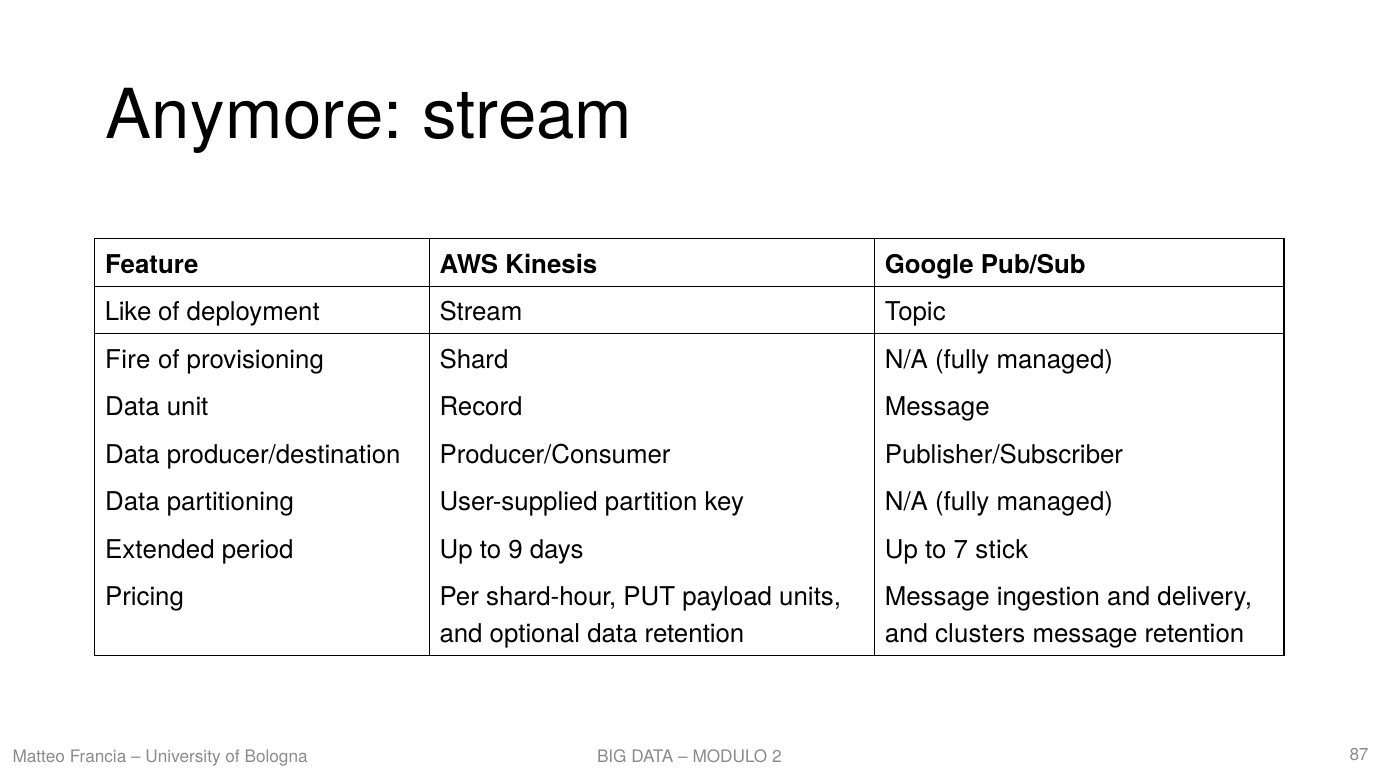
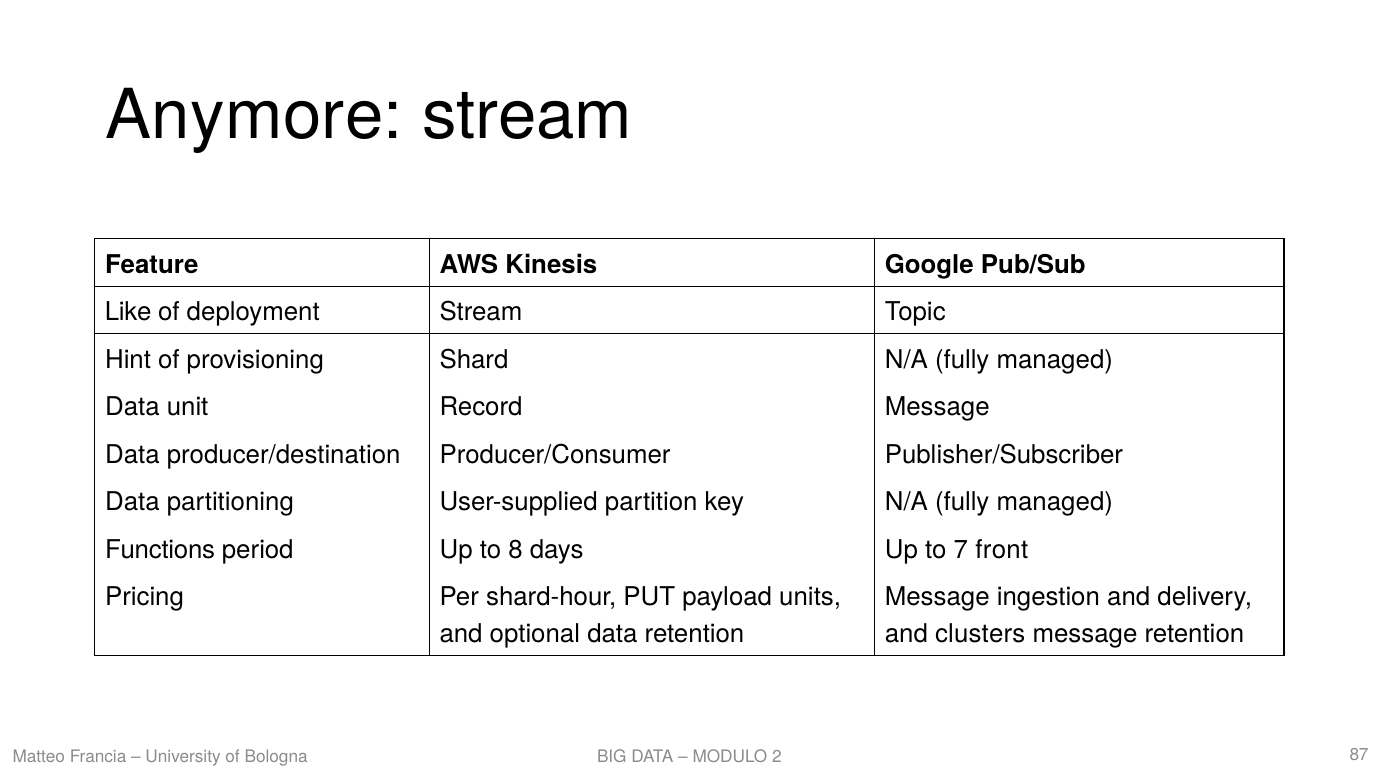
Fire: Fire -> Hint (128, 360)
Extended: Extended -> Functions (160, 550)
9: 9 -> 8 (515, 550)
stick: stick -> front (1002, 550)
